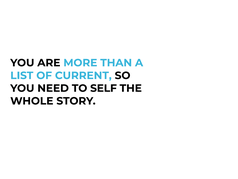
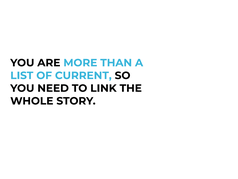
SELF: SELF -> LINK (103, 88)
